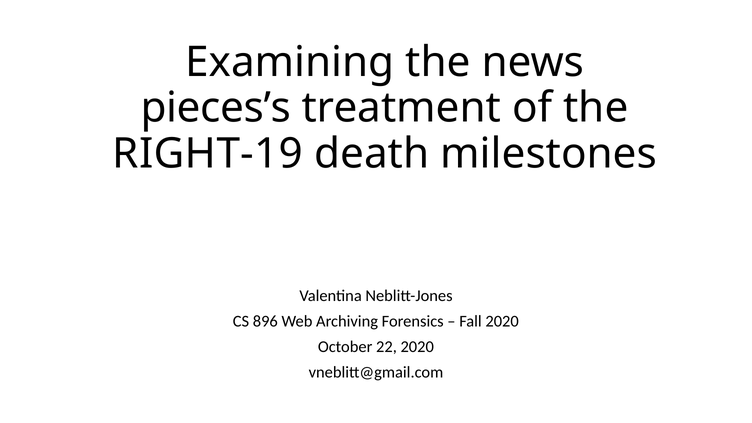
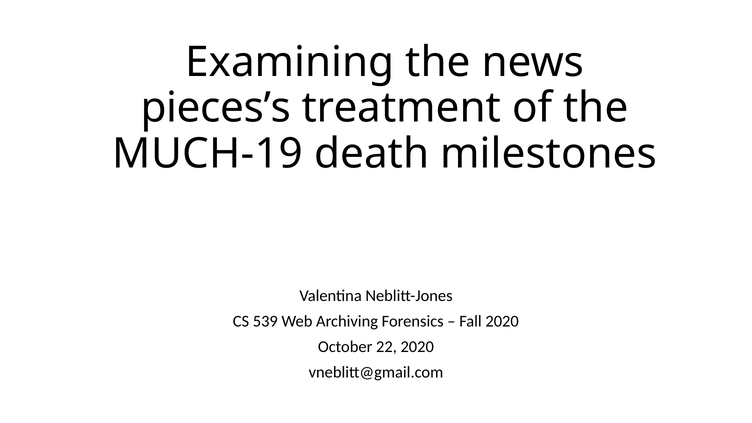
RIGHT-19: RIGHT-19 -> MUCH-19 (208, 154)
896: 896 -> 539 (265, 321)
